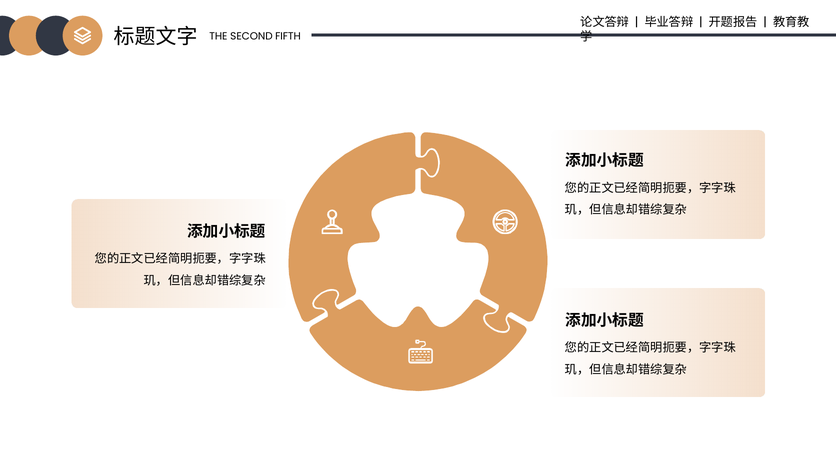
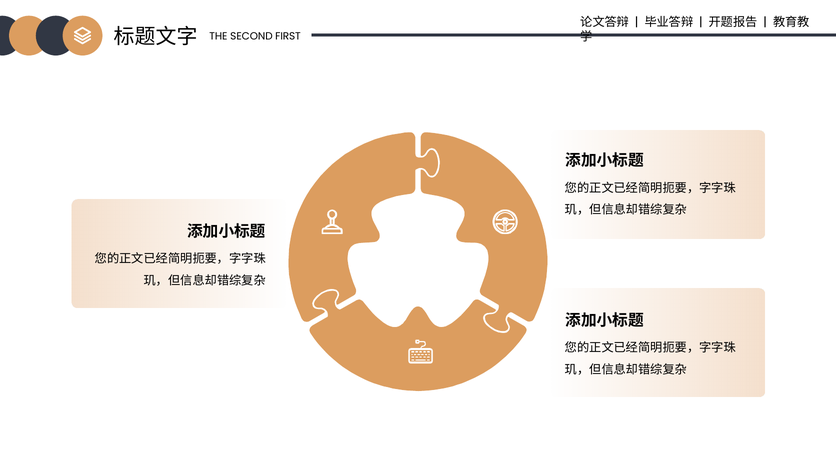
FIFTH: FIFTH -> FIRST (288, 36)
